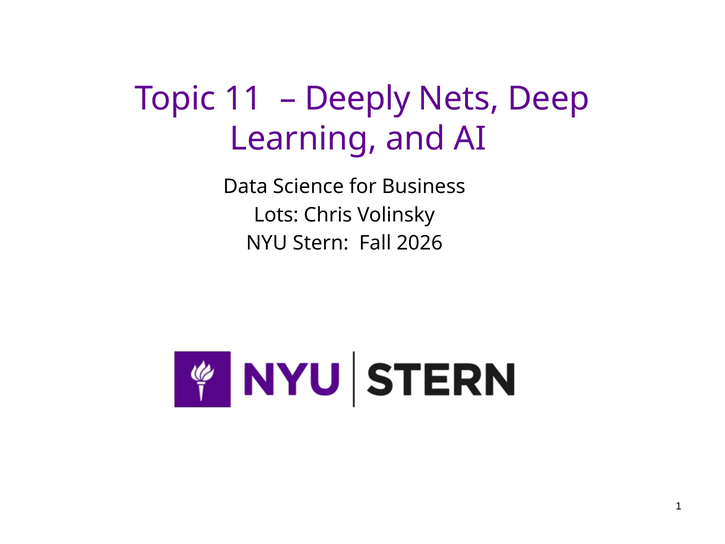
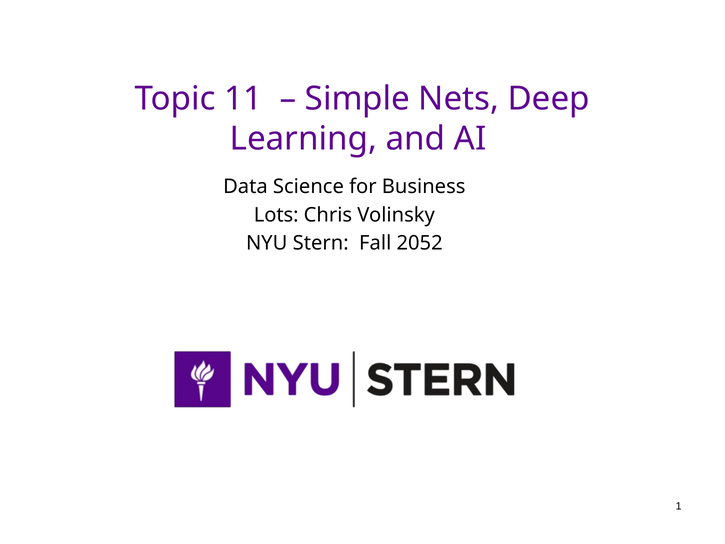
Deeply: Deeply -> Simple (357, 99)
2026: 2026 -> 2052 (420, 243)
